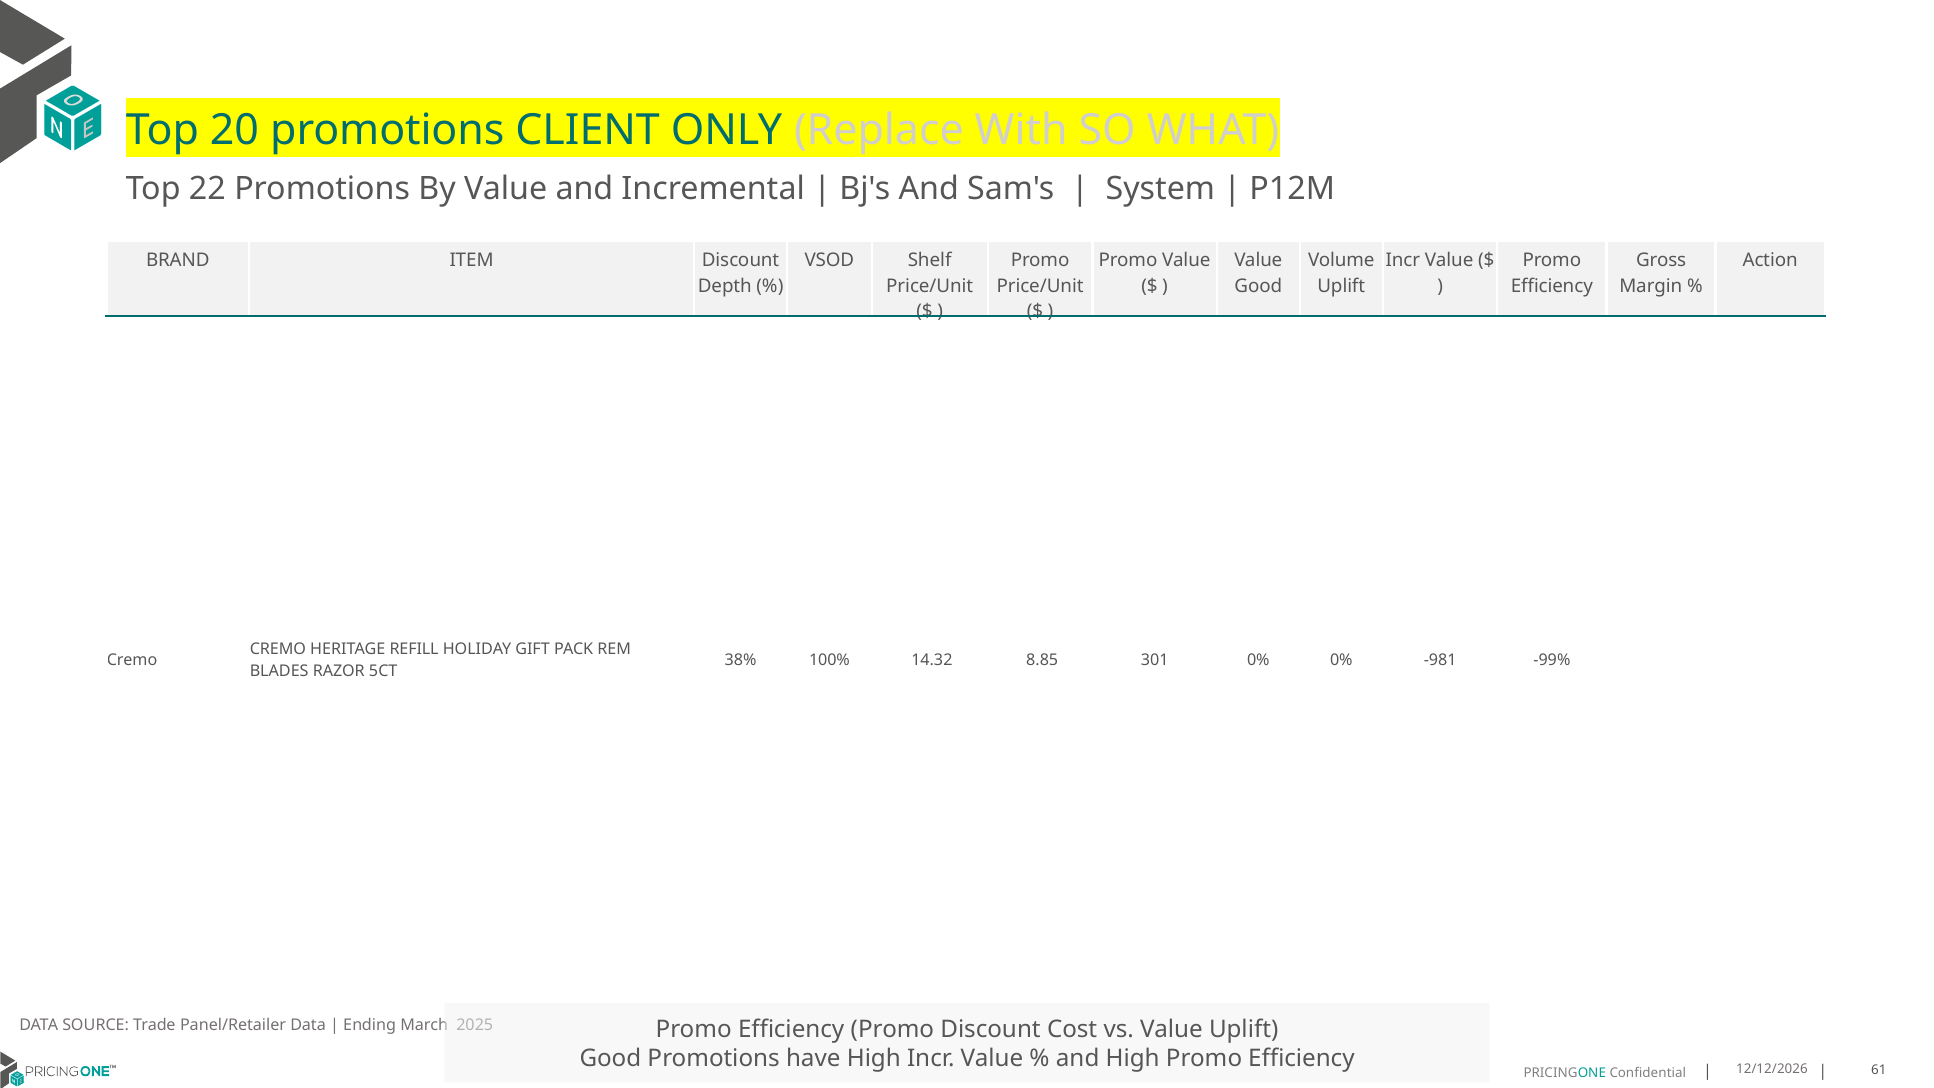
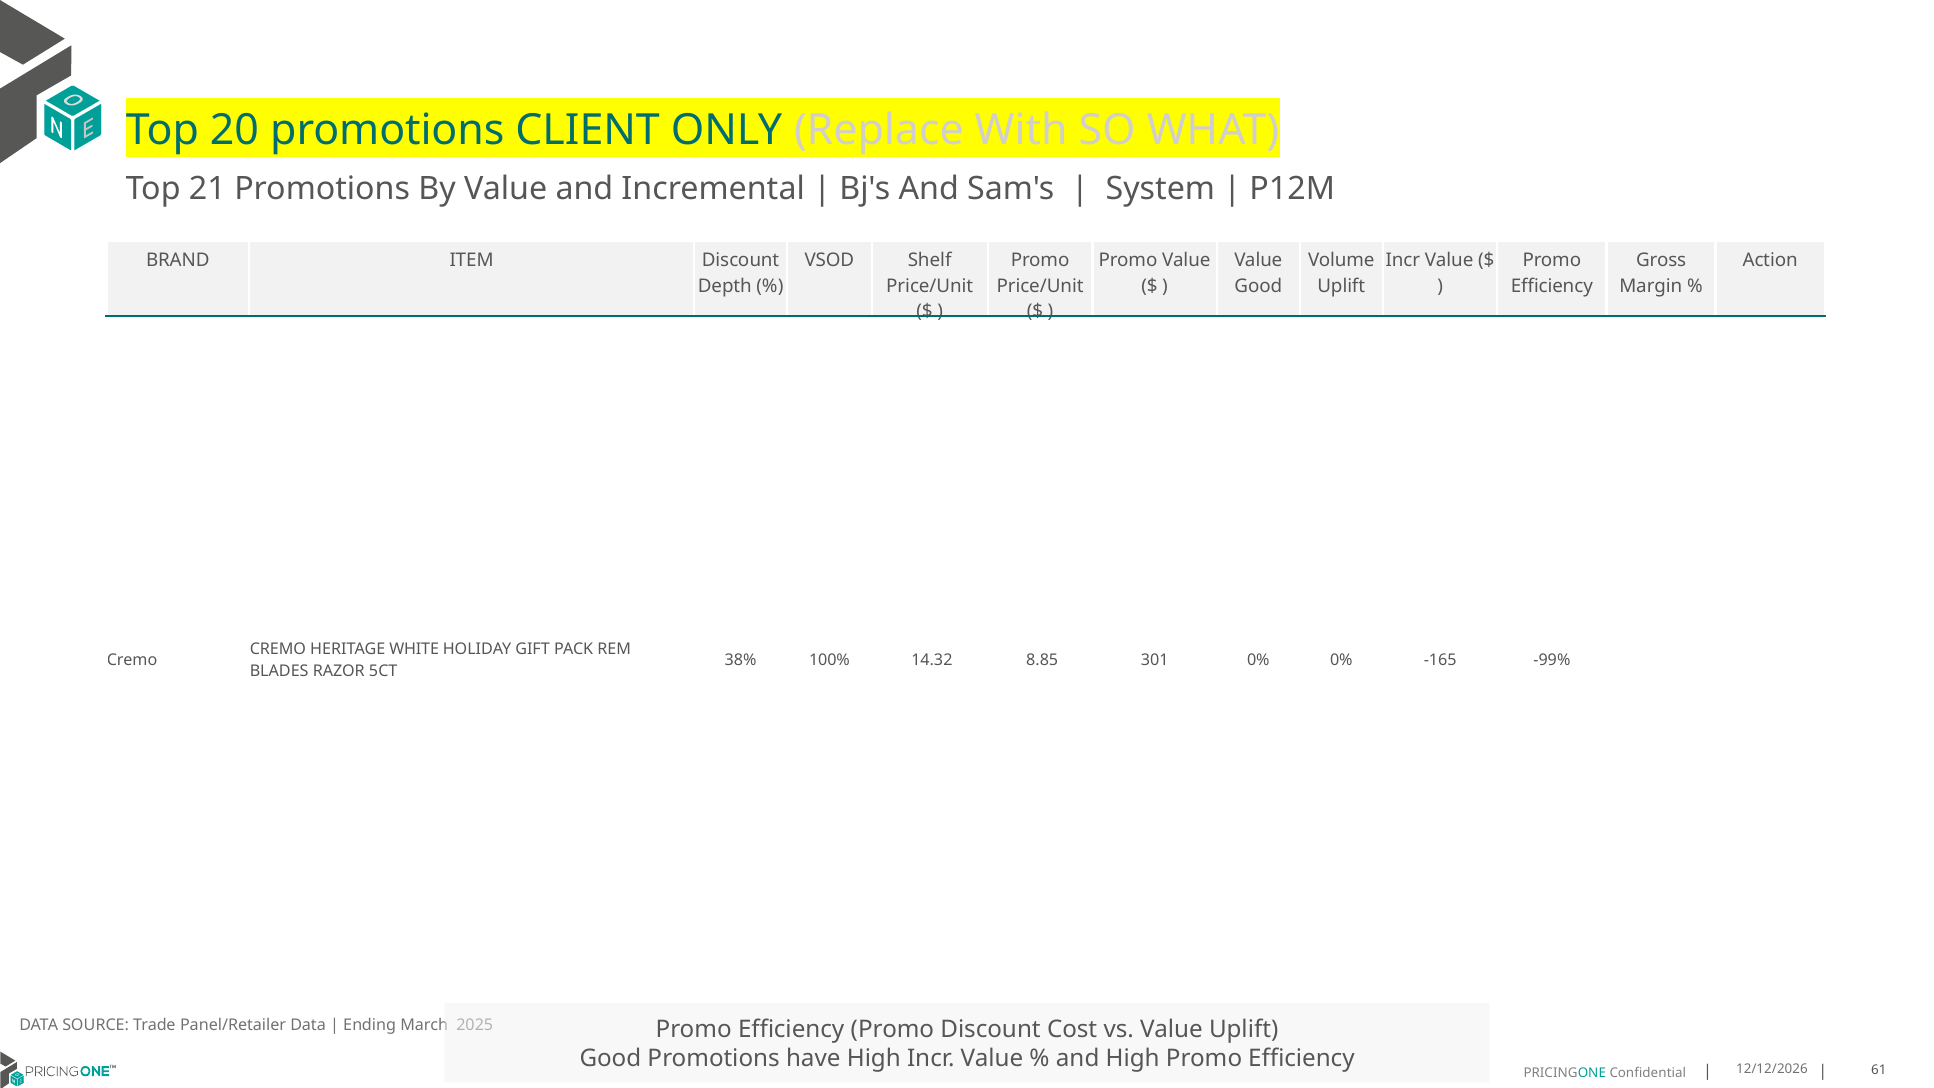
22: 22 -> 21 (207, 189)
REFILL: REFILL -> WHITE (414, 649)
-981: -981 -> -165 (1440, 660)
